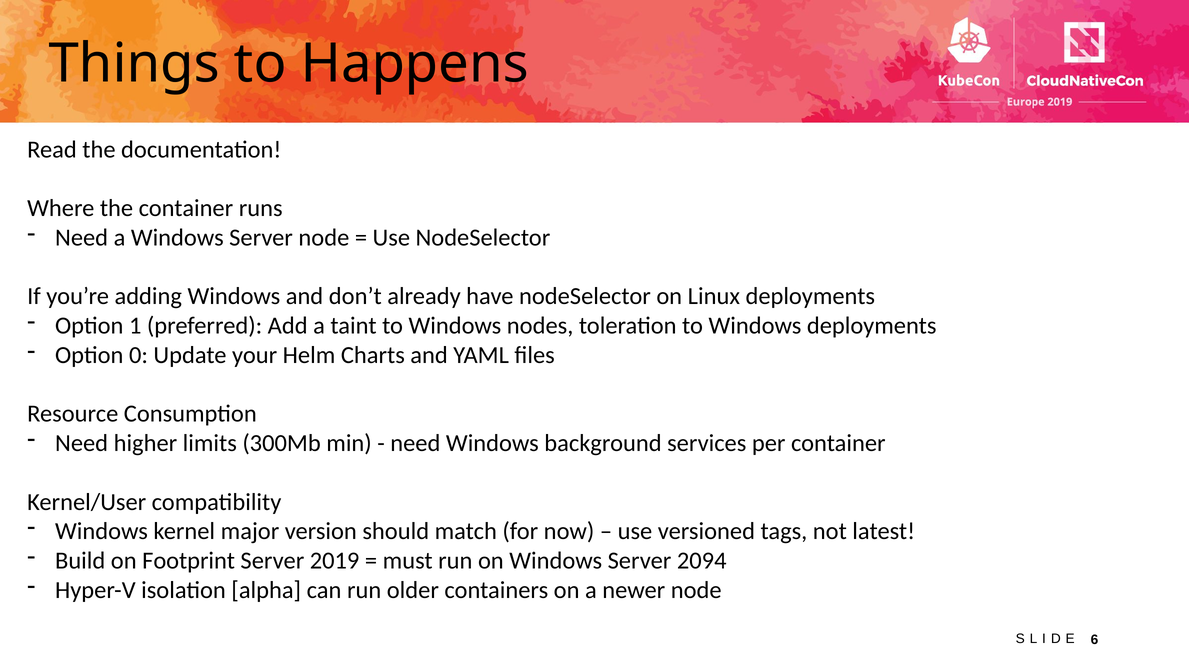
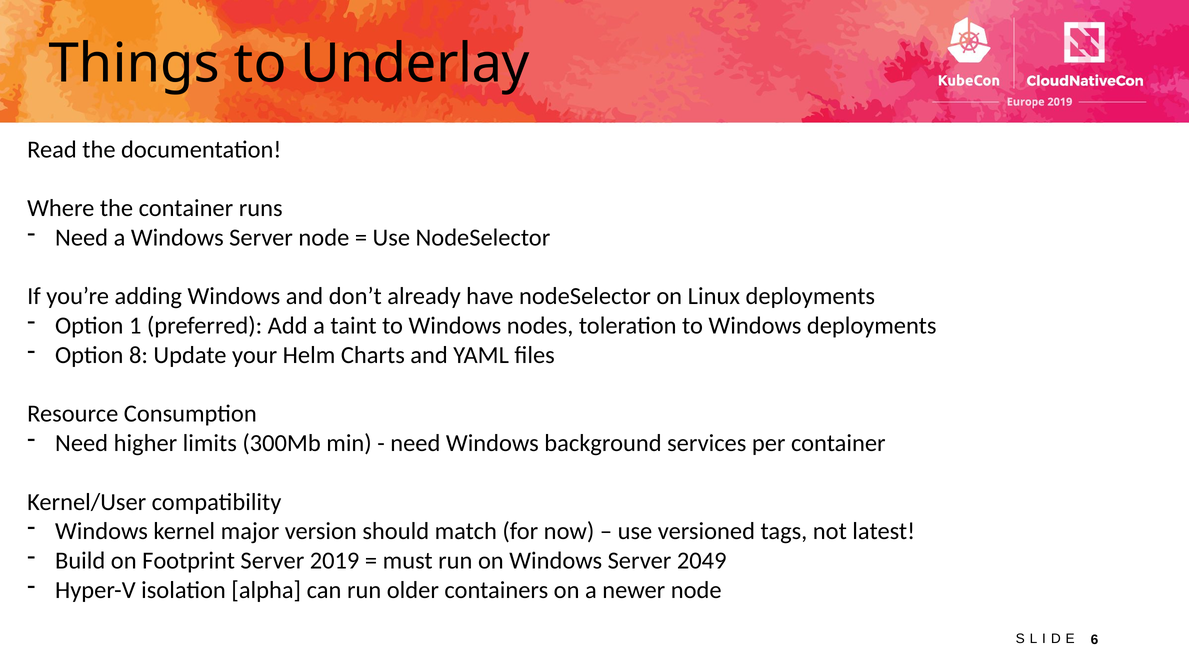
Happens: Happens -> Underlay (415, 63)
0: 0 -> 8 (138, 355)
2094: 2094 -> 2049 (702, 561)
